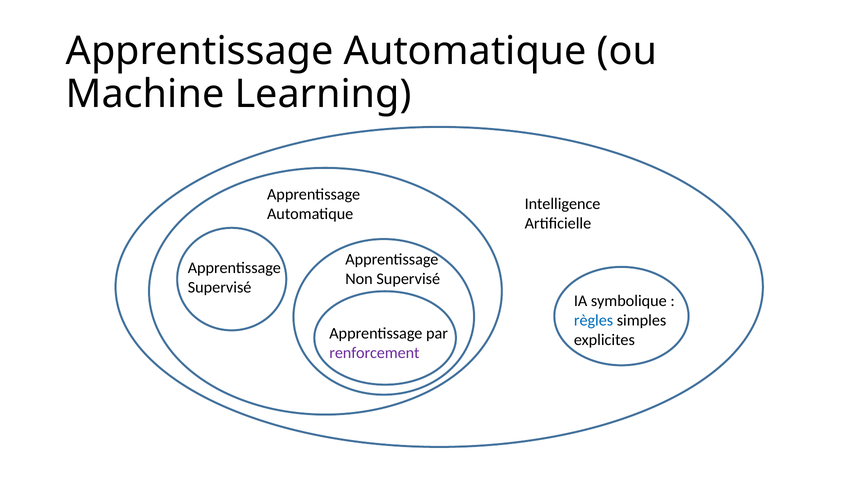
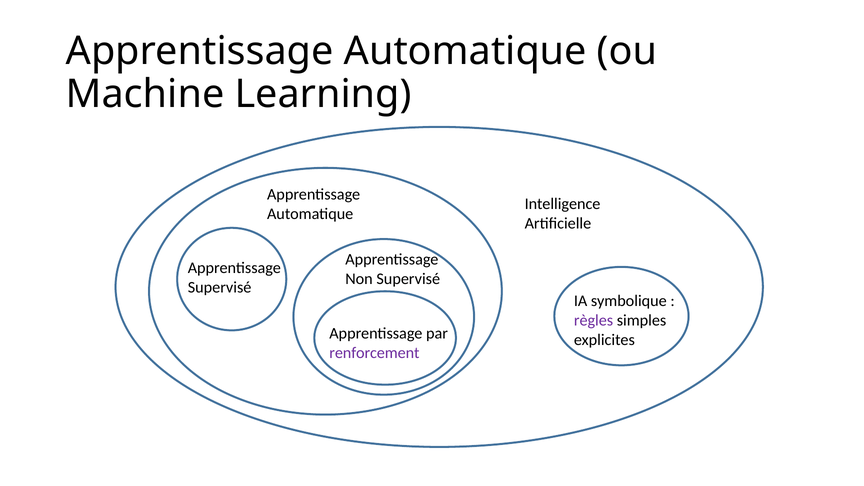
règles colour: blue -> purple (594, 320)
